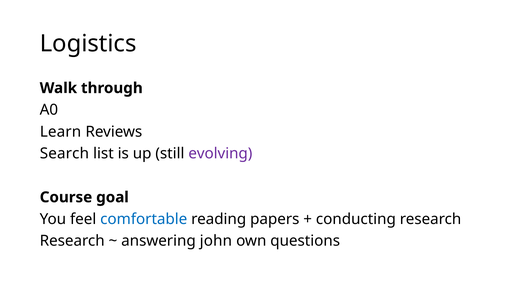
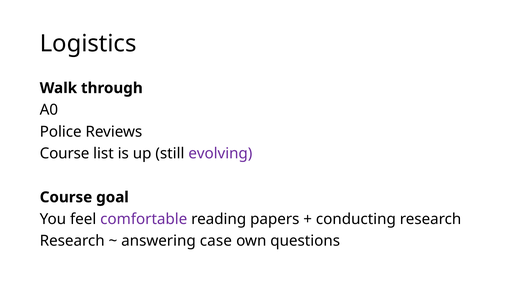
Learn: Learn -> Police (61, 132)
Search: Search -> Course (65, 154)
comfortable colour: blue -> purple (144, 219)
john: john -> case (216, 241)
